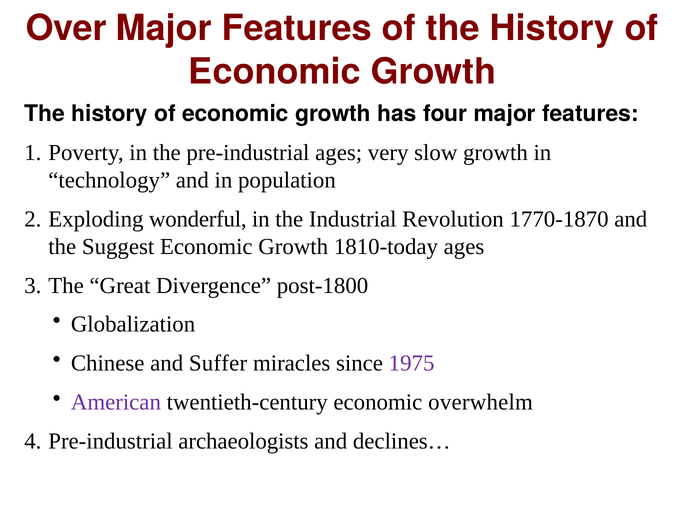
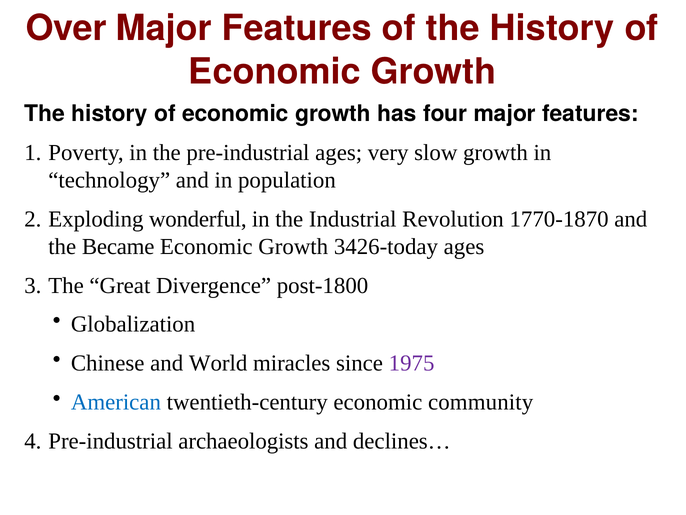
Suggest: Suggest -> Became (118, 246)
1810-today: 1810-today -> 3426-today (386, 246)
Suffer: Suffer -> World (218, 363)
American colour: purple -> blue (116, 402)
overwhelm: overwhelm -> community (481, 402)
